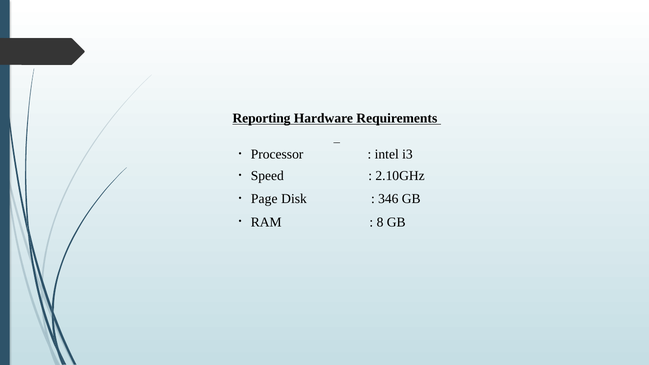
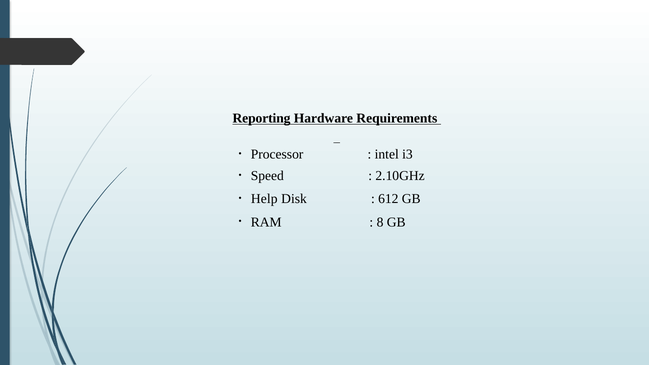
Page: Page -> Help (264, 199)
346: 346 -> 612 (388, 199)
